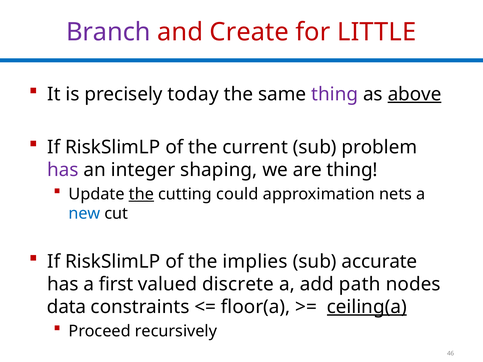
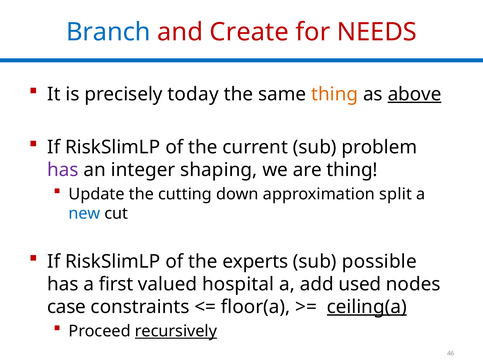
Branch colour: purple -> blue (108, 32)
LITTLE: LITTLE -> NEEDS (377, 32)
thing colour: purple -> orange (335, 94)
the underline: present -> none (141, 194)
could: could -> down (237, 194)
nets: nets -> split (396, 194)
implies: implies -> experts (255, 262)
accurate: accurate -> possible (379, 262)
discrete: discrete -> hospital (238, 284)
path: path -> used (360, 284)
data: data -> case (67, 307)
recursively underline: none -> present (176, 331)
